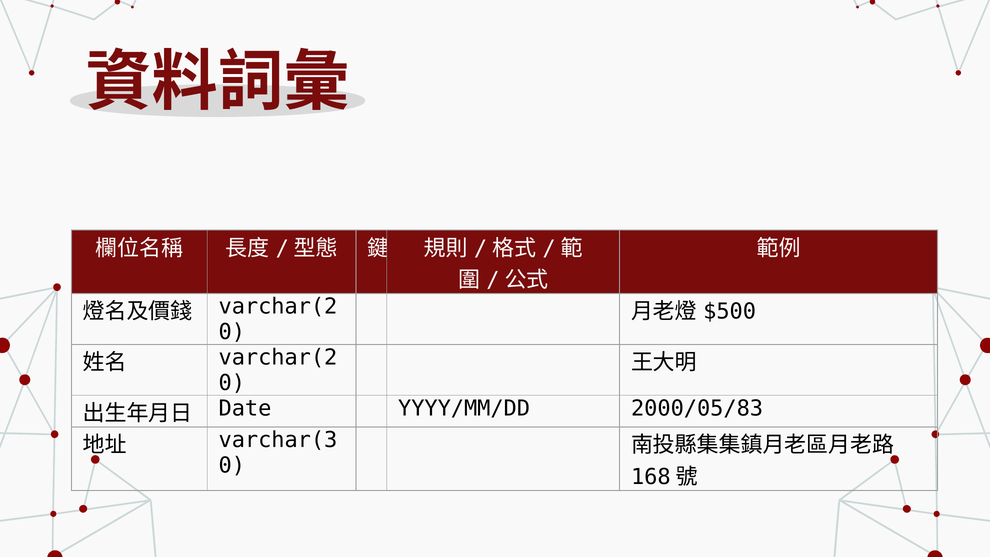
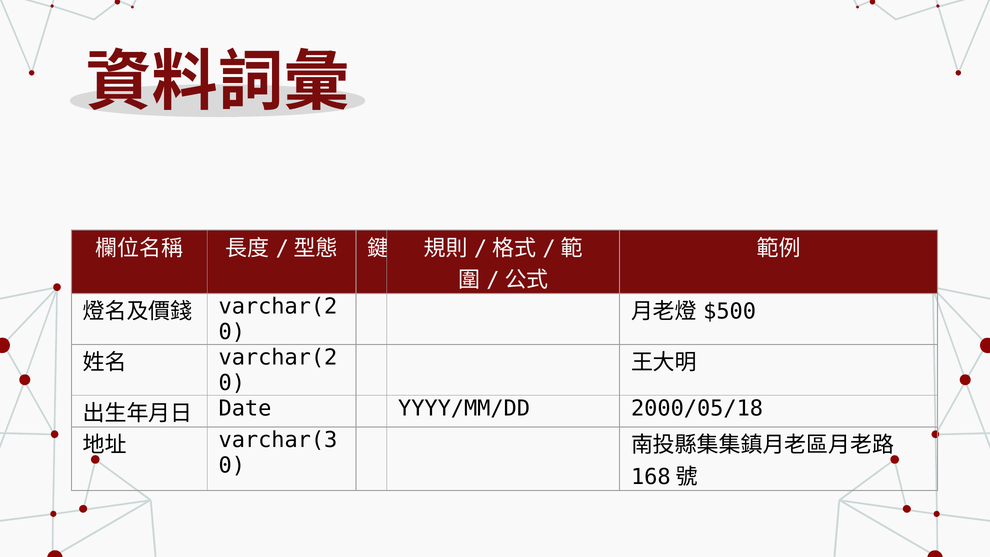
2000/05/83: 2000/05/83 -> 2000/05/18 (697, 408)
